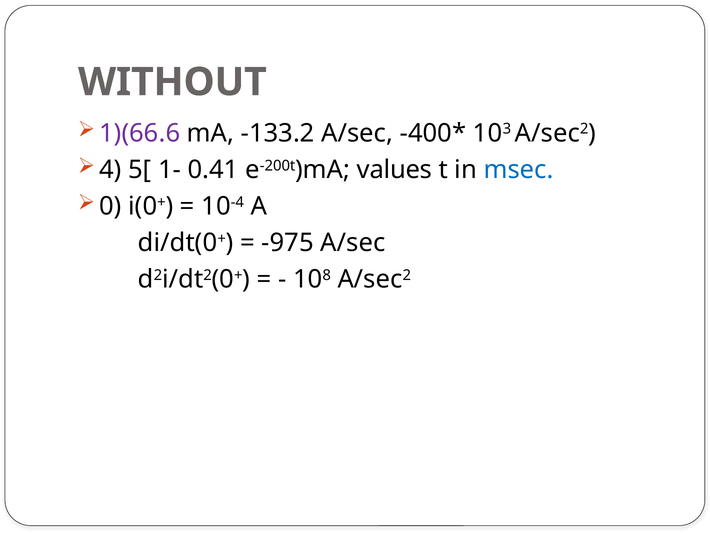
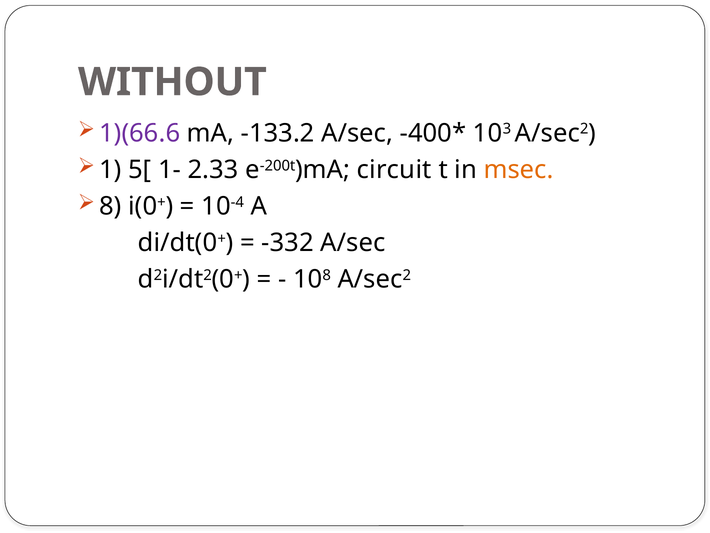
4: 4 -> 1 (110, 170)
0.41: 0.41 -> 2.33 (213, 170)
values: values -> circuit (394, 170)
msec colour: blue -> orange (519, 170)
0: 0 -> 8 (110, 206)
-975: -975 -> -332 (288, 243)
